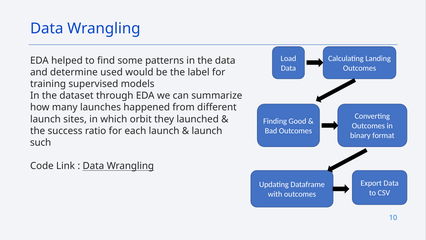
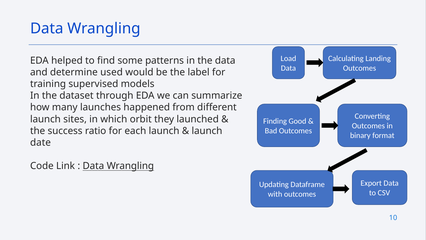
such: such -> date (40, 142)
